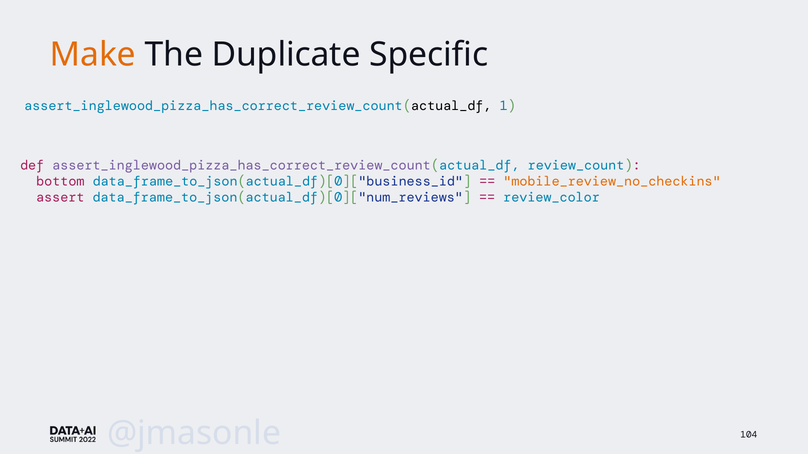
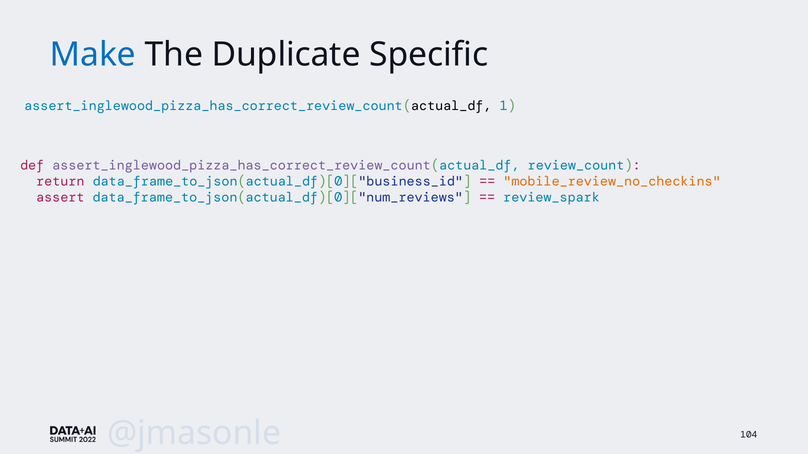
Make colour: orange -> blue (93, 55)
bottom: bottom -> return (60, 181)
review_color: review_color -> review_spark (552, 198)
